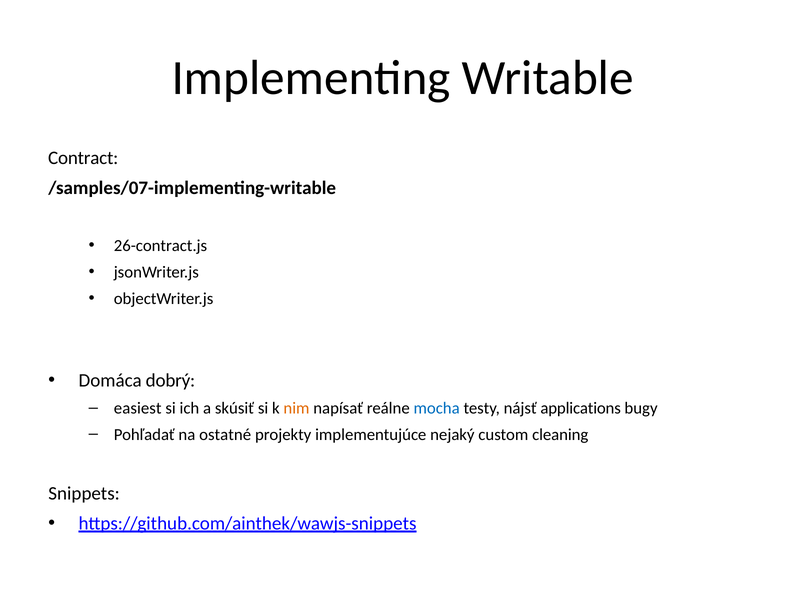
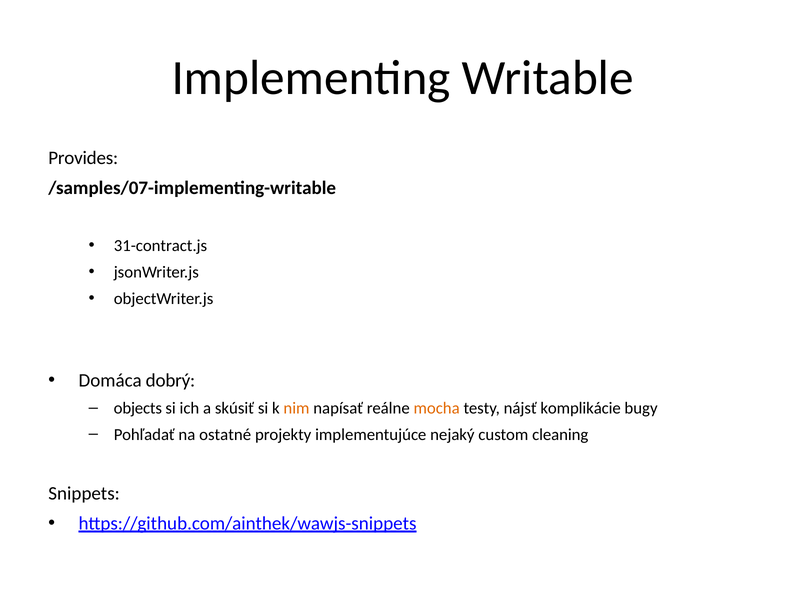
Contract: Contract -> Provides (83, 158)
26-contract.js: 26-contract.js -> 31-contract.js (160, 245)
easiest: easiest -> objects (138, 408)
mocha colour: blue -> orange (437, 408)
applications: applications -> komplikácie (581, 408)
